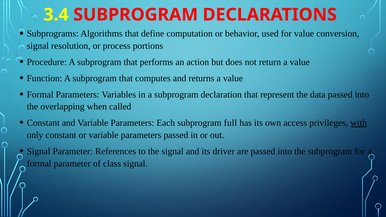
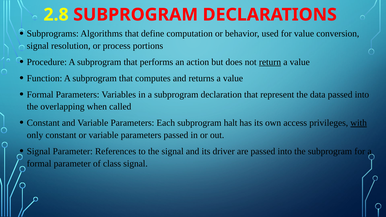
3.4: 3.4 -> 2.8 (56, 15)
return underline: none -> present (270, 62)
full: full -> halt (231, 123)
